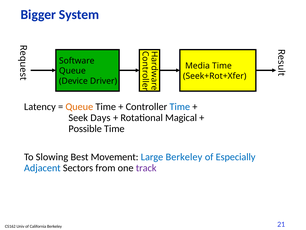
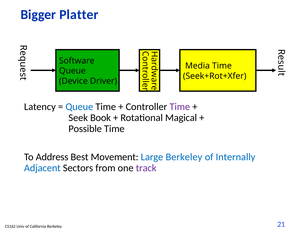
System: System -> Platter (79, 15)
Queue colour: orange -> blue (79, 106)
Time colour: blue -> purple (180, 106)
Days: Days -> Book (101, 118)
Slowing: Slowing -> Address (52, 157)
Especially: Especially -> Internally (236, 157)
